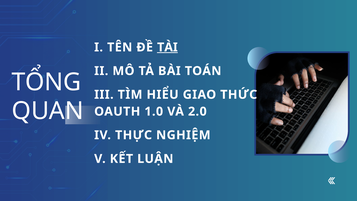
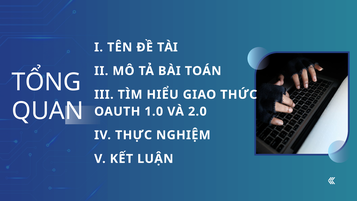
TÀI underline: present -> none (167, 47)
